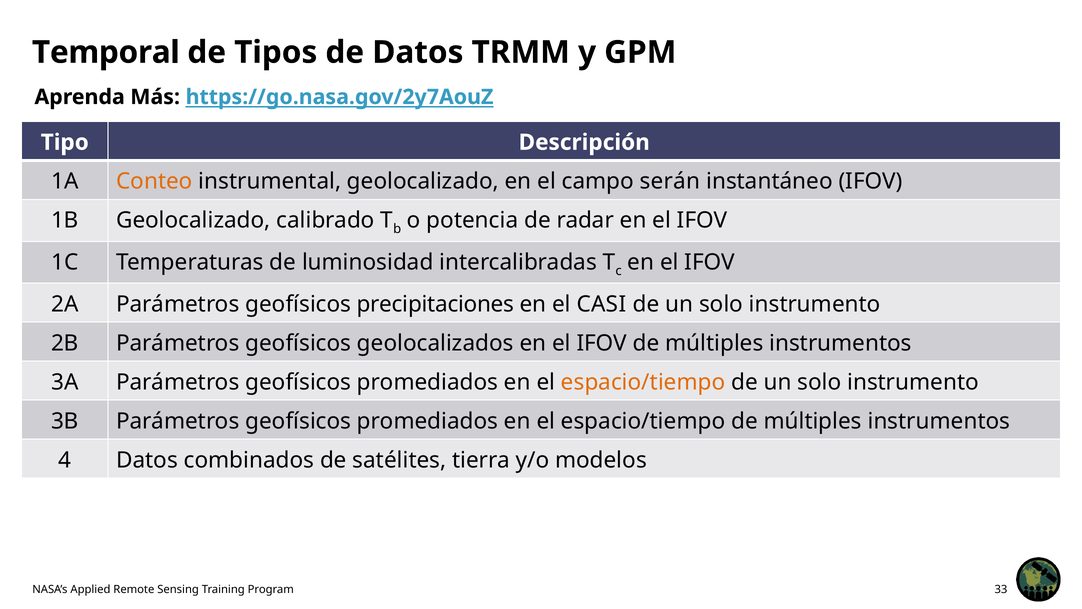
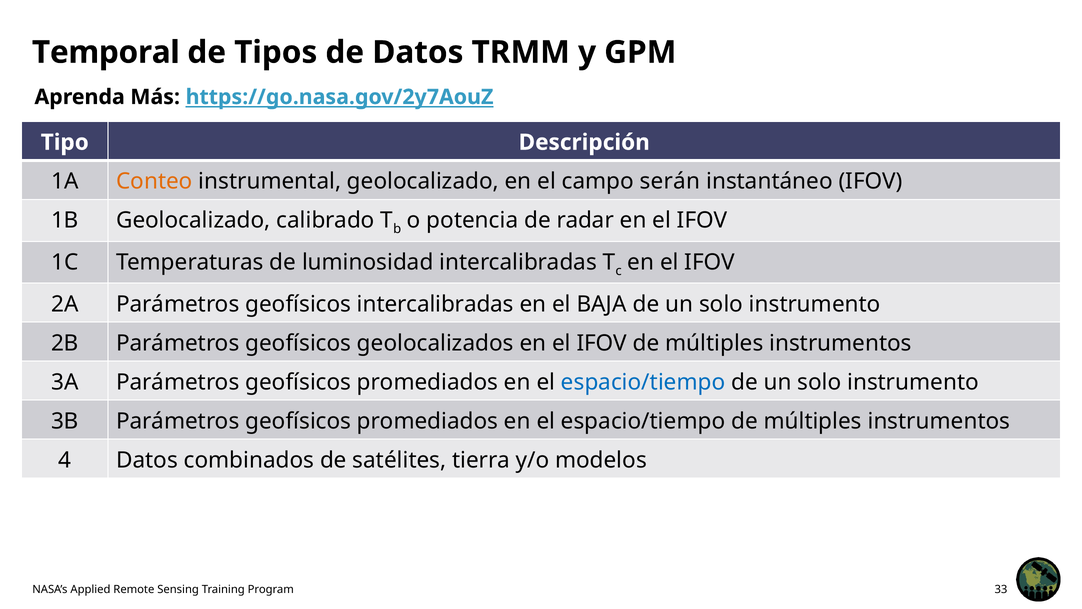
geofísicos precipitaciones: precipitaciones -> intercalibradas (435, 304)
CASI: CASI -> BAJA (602, 304)
espacio/tiempo colour: orange -> blue (643, 382)
